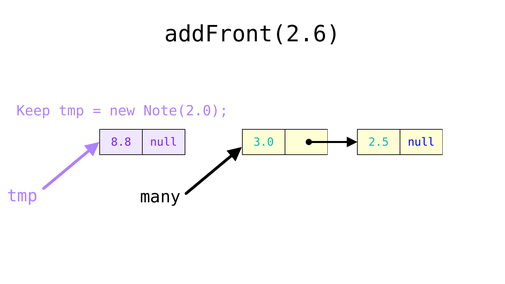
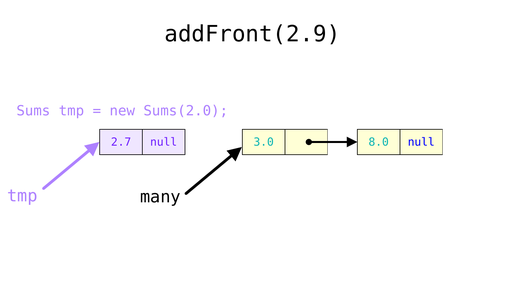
addFront(2.6: addFront(2.6 -> addFront(2.9 (252, 34)
Keep: Keep -> Sums (33, 111)
Note(2.0: Note(2.0 -> Sums(2.0 (186, 111)
8.8: 8.8 -> 2.7 (121, 142)
2.5: 2.5 -> 8.0 (379, 142)
